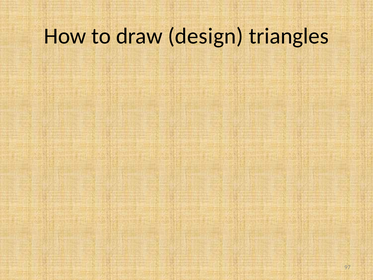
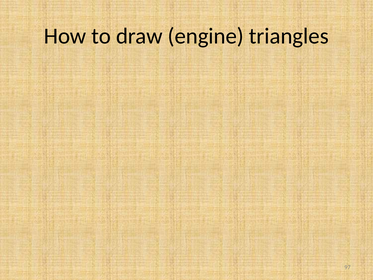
design: design -> engine (206, 36)
